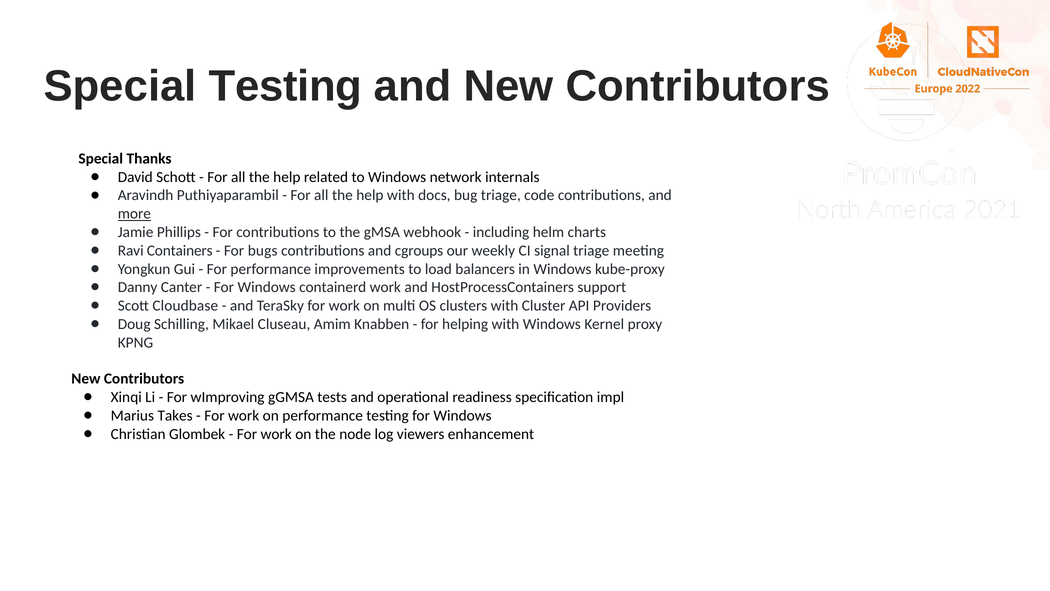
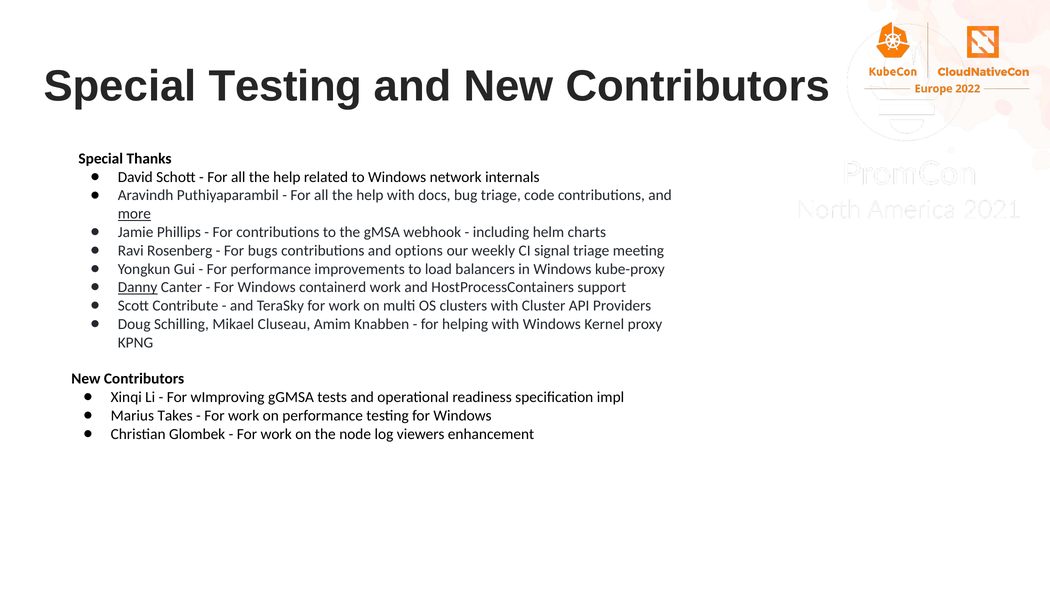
Containers: Containers -> Rosenberg (180, 250)
cgroups: cgroups -> options (419, 250)
Danny underline: none -> present (138, 287)
Cloudbase: Cloudbase -> Contribute (185, 306)
